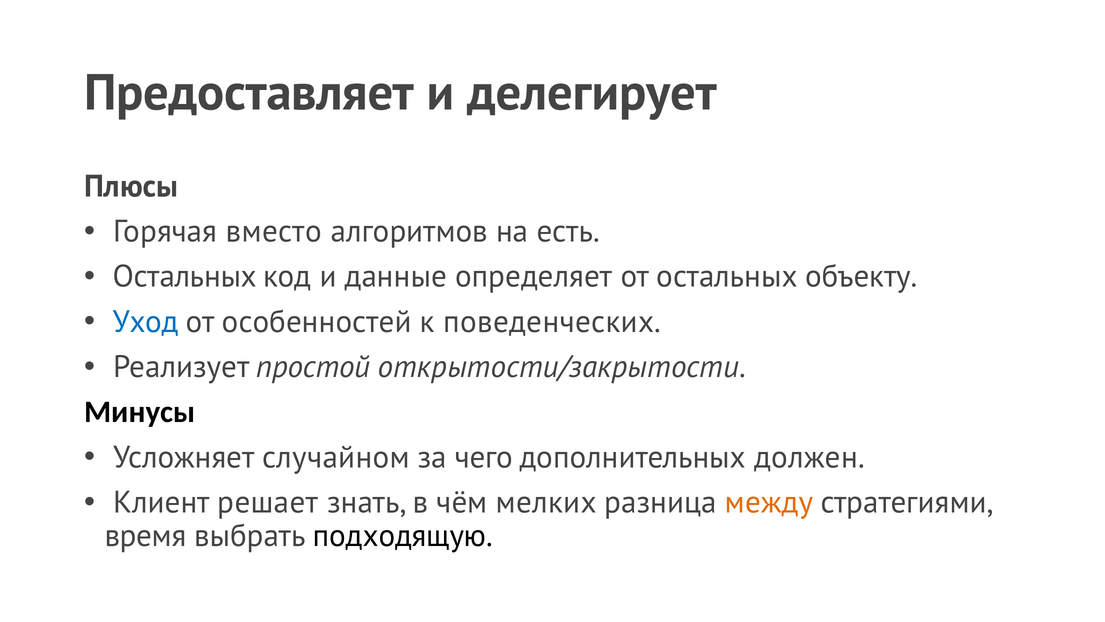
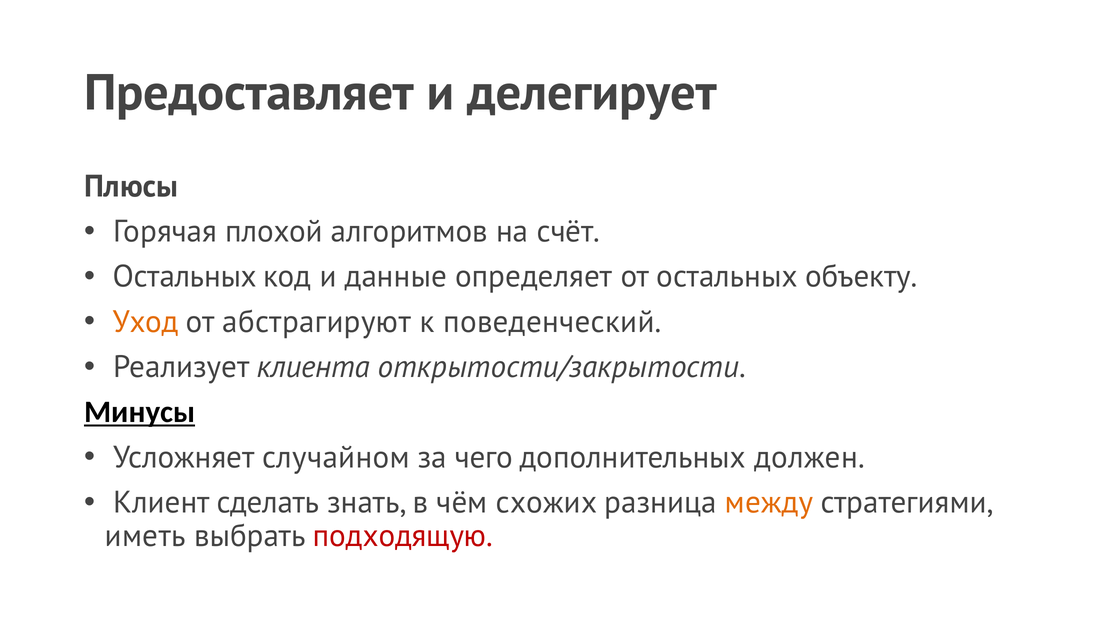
вместо: вместо -> плохой (274, 231)
есть: есть -> счёт (568, 231)
Уход colour: blue -> orange (146, 322)
особенностей: особенностей -> абстрагируют (317, 322)
поведенческих: поведенческих -> поведенческий (552, 322)
простой: простой -> клиента (313, 367)
Минусы underline: none -> present (140, 412)
решает: решает -> сделать (268, 502)
мелких: мелких -> схожих (546, 502)
время: время -> иметь (145, 536)
подходящую colour: black -> red (403, 536)
